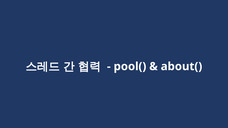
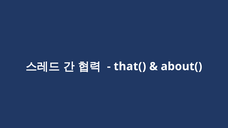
pool(: pool( -> that( (130, 67)
